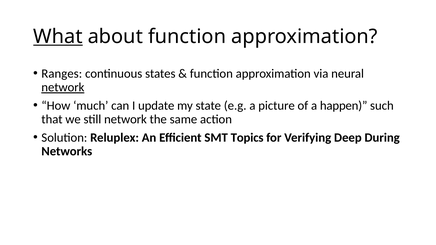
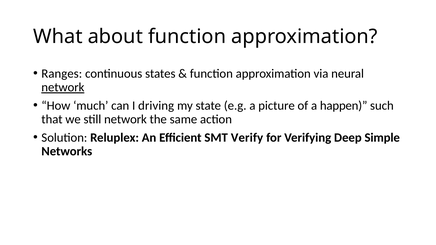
What underline: present -> none (58, 37)
update: update -> driving (156, 106)
Topics: Topics -> Verify (247, 138)
During: During -> Simple (382, 138)
